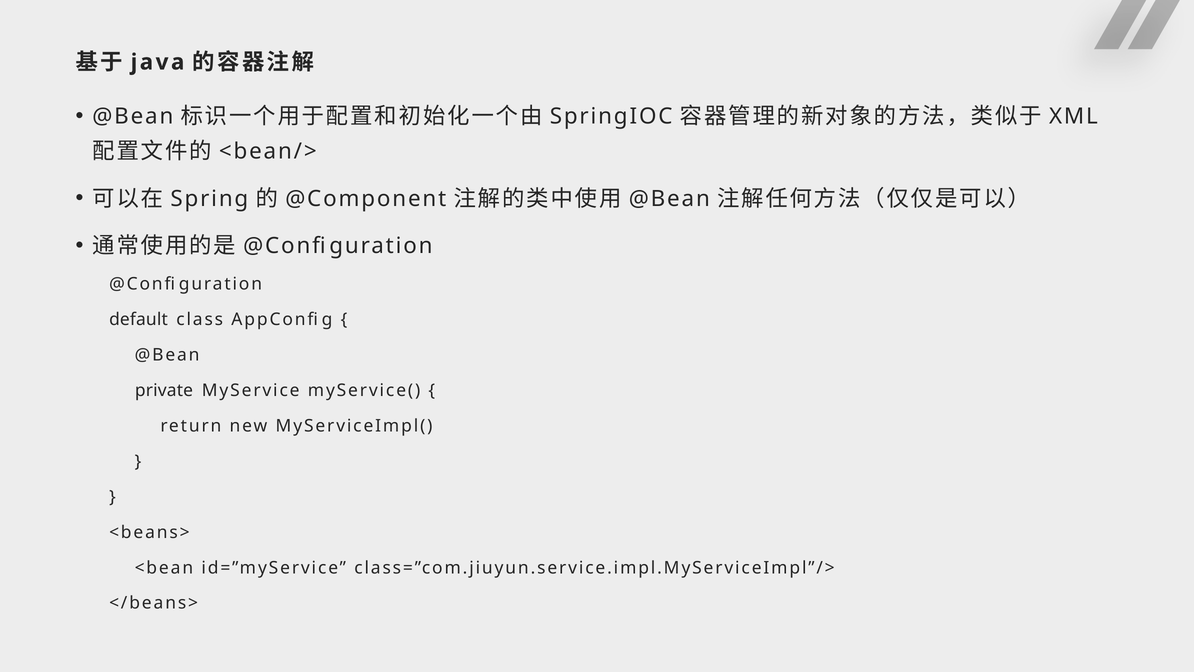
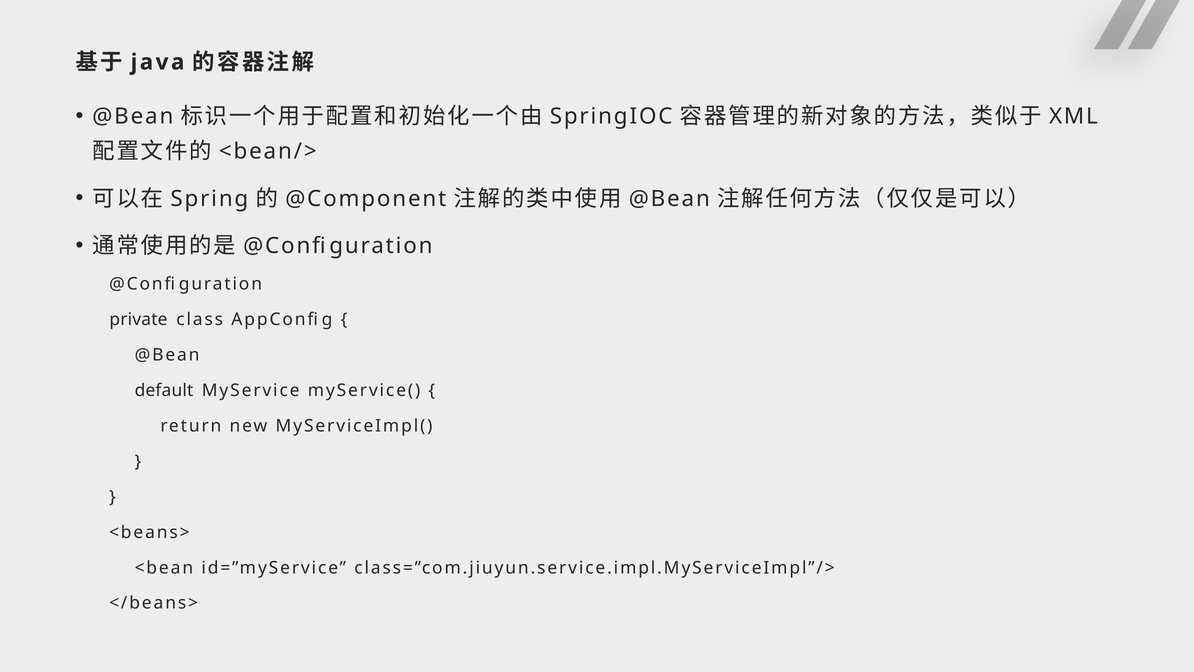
default: default -> private (138, 319)
private: private -> default (164, 390)
